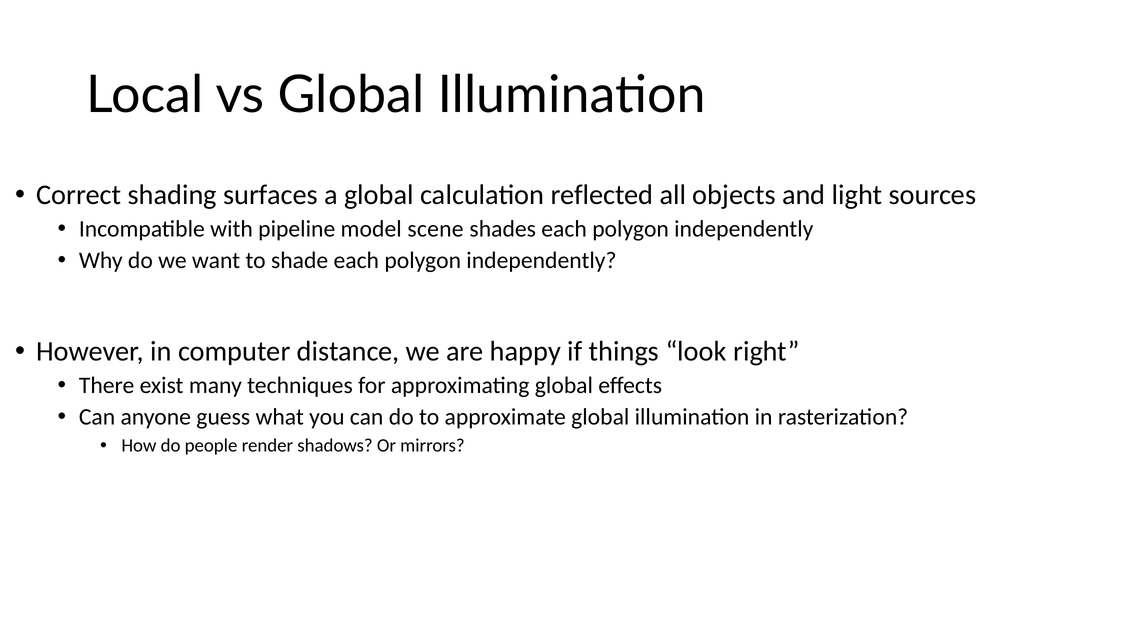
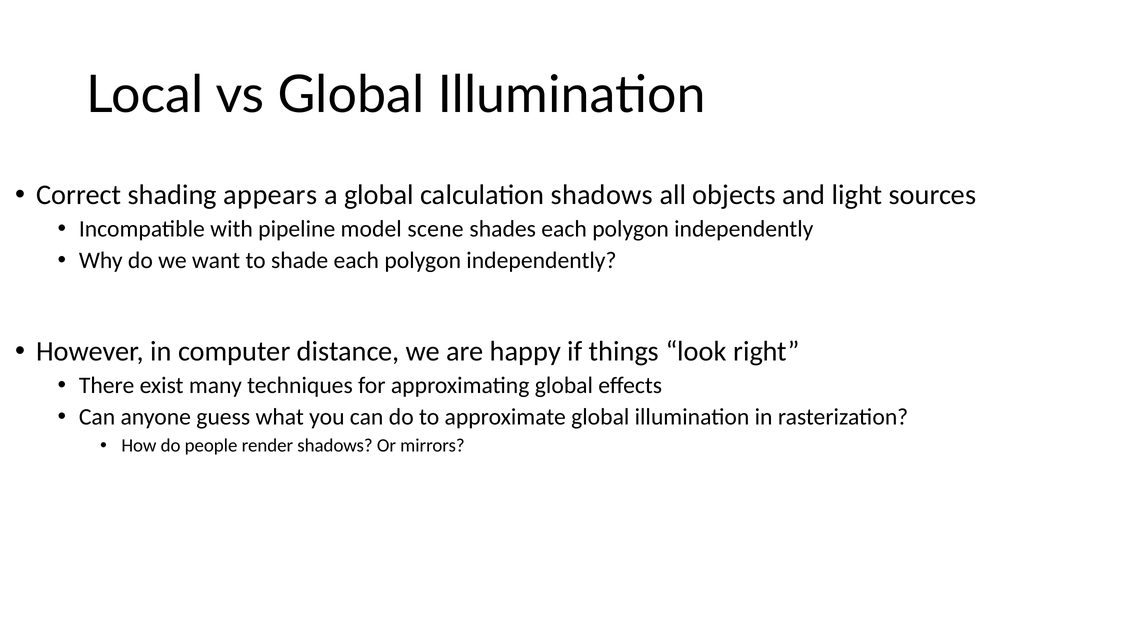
surfaces: surfaces -> appears (270, 195)
calculation reflected: reflected -> shadows (602, 195)
